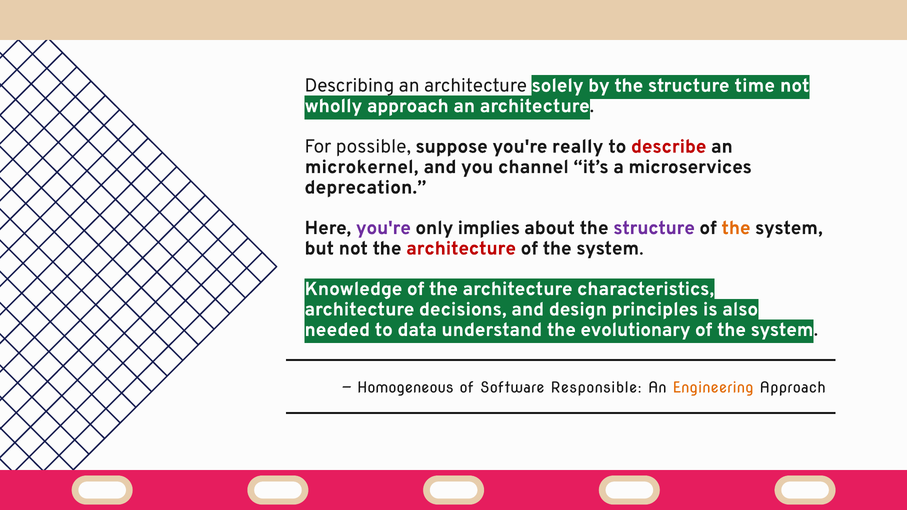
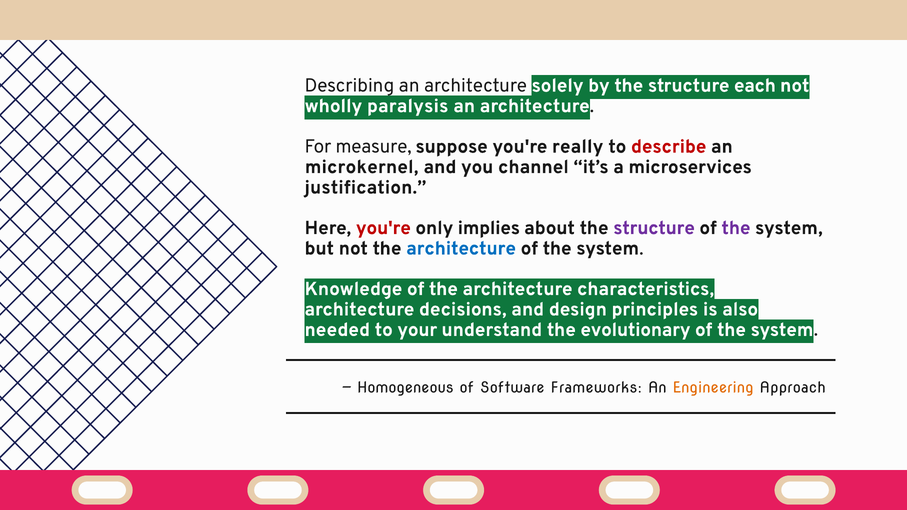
time: time -> each (755, 86)
wholly approach: approach -> paralysis (408, 106)
possible: possible -> measure (374, 147)
deprecation: deprecation -> justification (365, 187)
you're colour: purple -> red (383, 228)
the colour: orange -> purple (736, 228)
architecture colour: red -> blue (461, 248)
data: data -> your (417, 330)
Responsible: Responsible -> Frameworks (596, 388)
